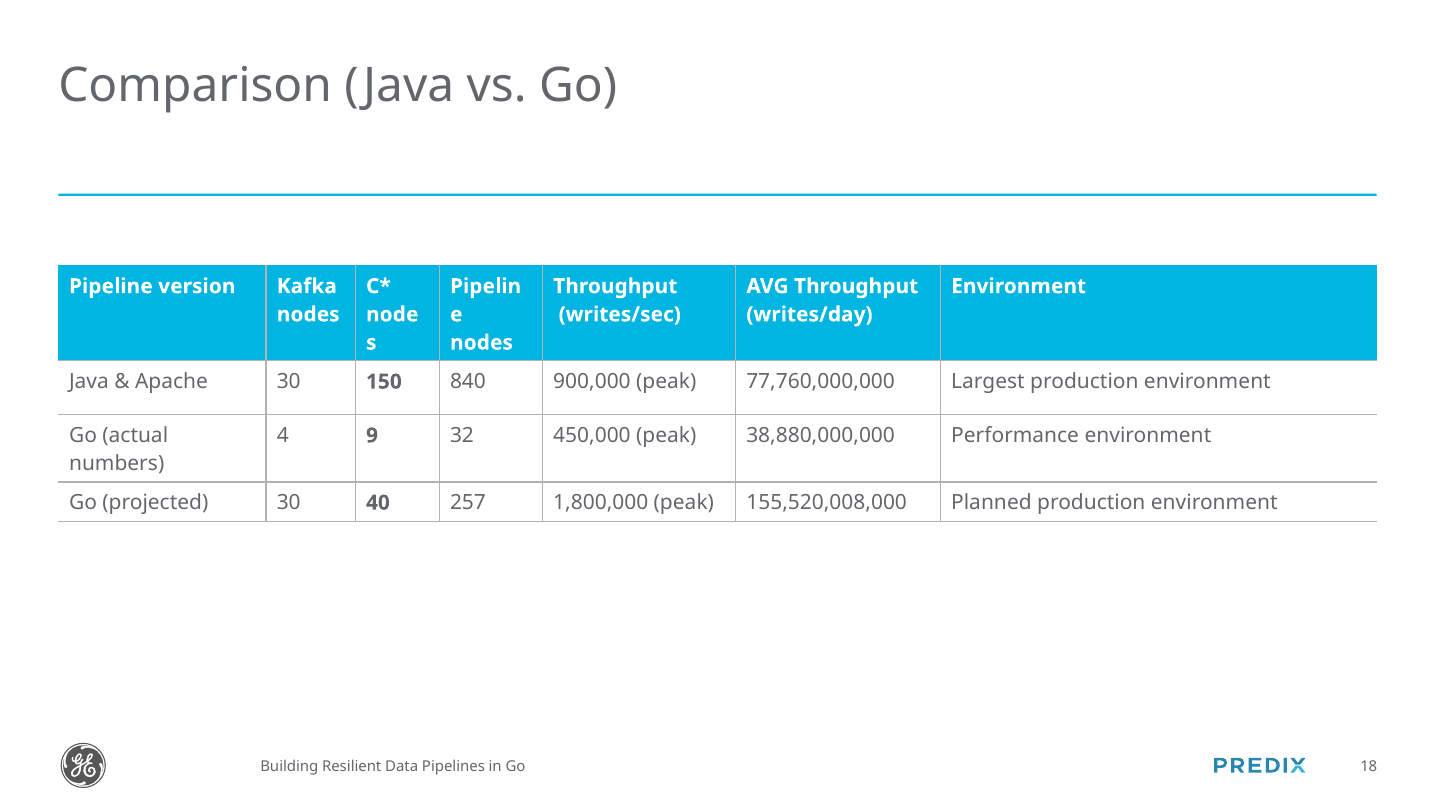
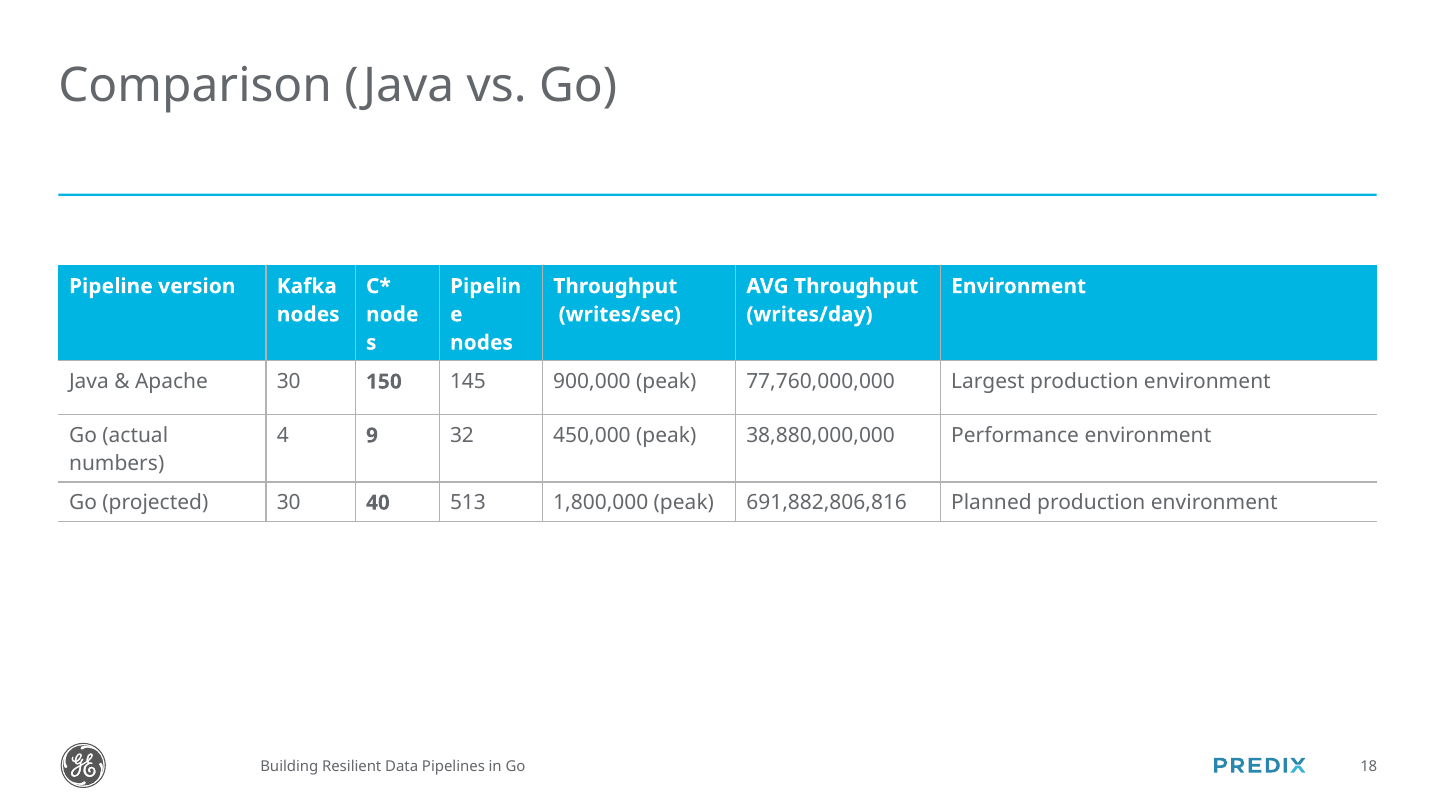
840: 840 -> 145 (468, 382)
257: 257 -> 513 (468, 503)
155,520,008,000: 155,520,008,000 -> 691,882,806,816 (827, 503)
